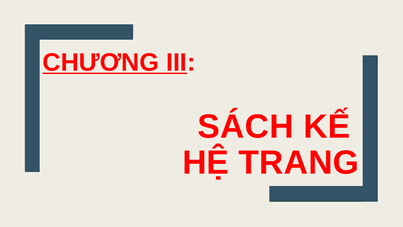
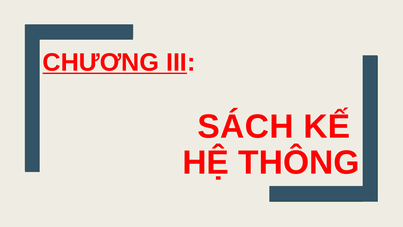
TRANG: TRANG -> THÔNG (299, 163)
